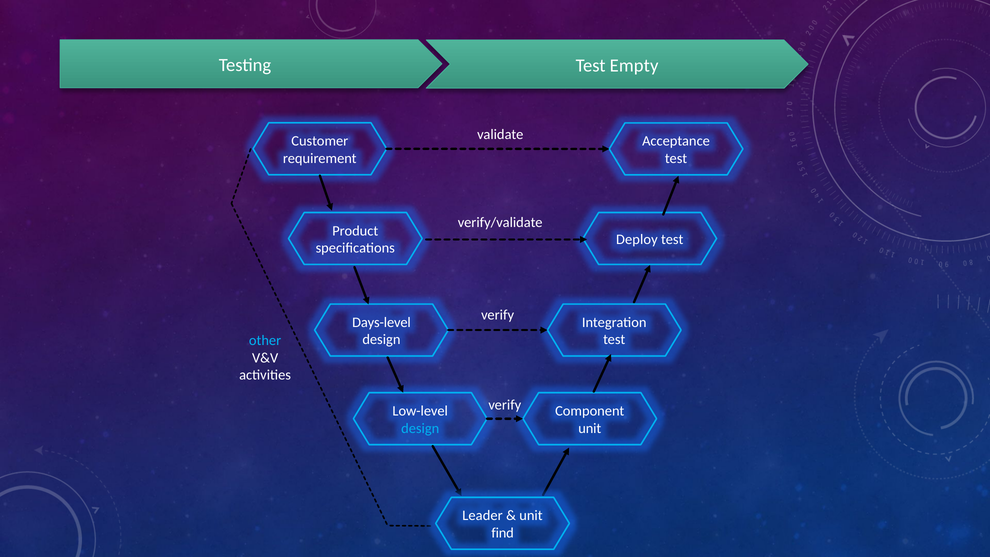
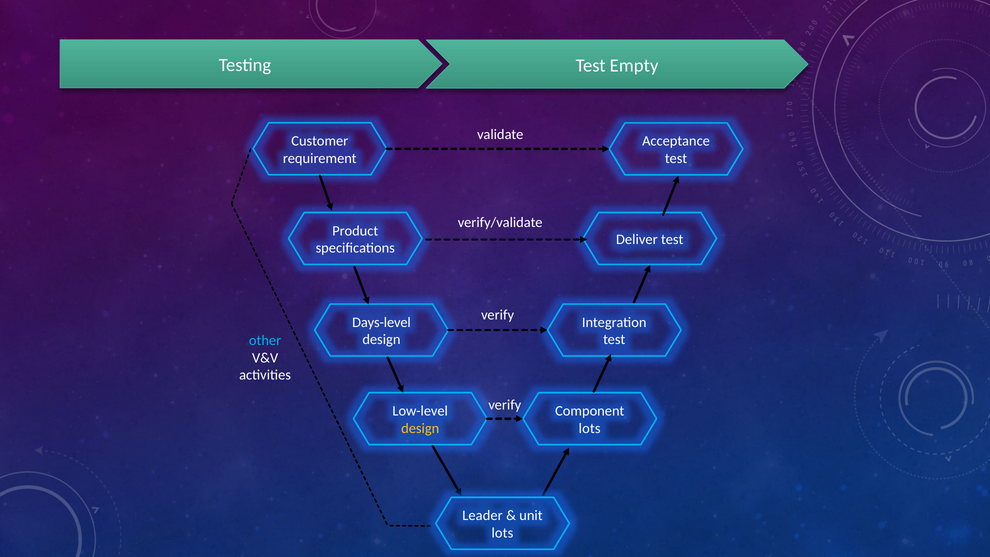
Deploy: Deploy -> Deliver (637, 239)
design colour: light blue -> yellow (420, 428)
unit: unit -> lots (590, 428)
find: find -> lots (502, 533)
